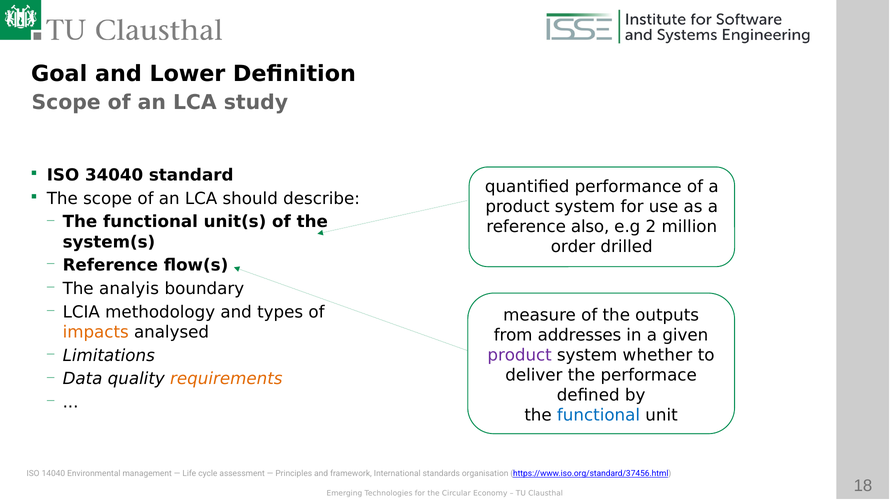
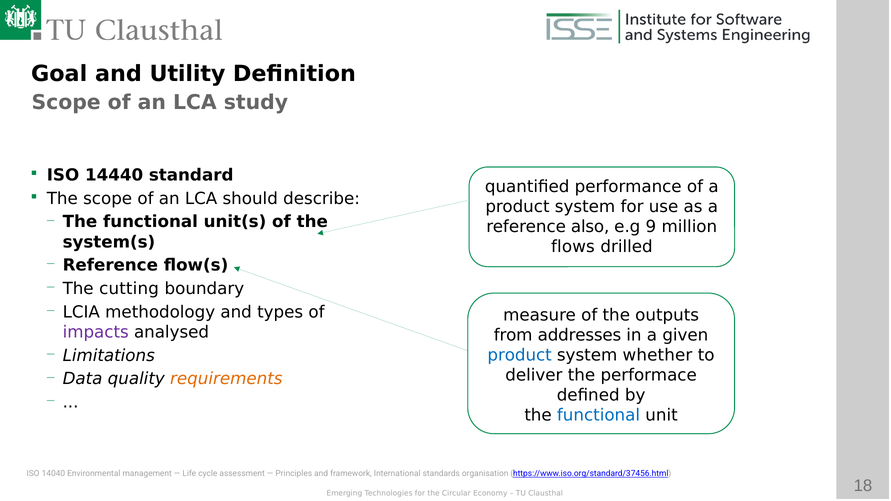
Lower: Lower -> Utility (187, 74)
34040: 34040 -> 14440 (114, 175)
2: 2 -> 9 (651, 227)
order: order -> flows (573, 247)
analyis: analyis -> cutting (129, 289)
impacts colour: orange -> purple (96, 332)
product colour: purple -> blue (520, 355)
